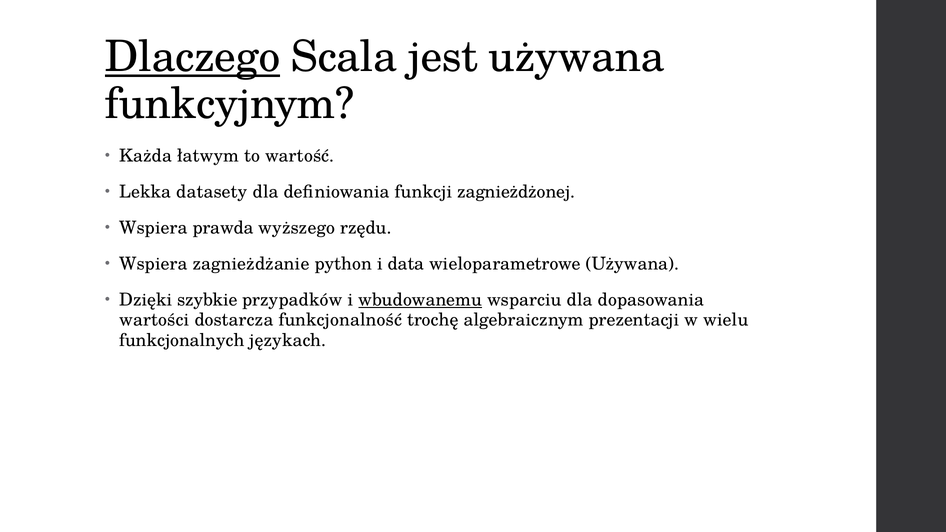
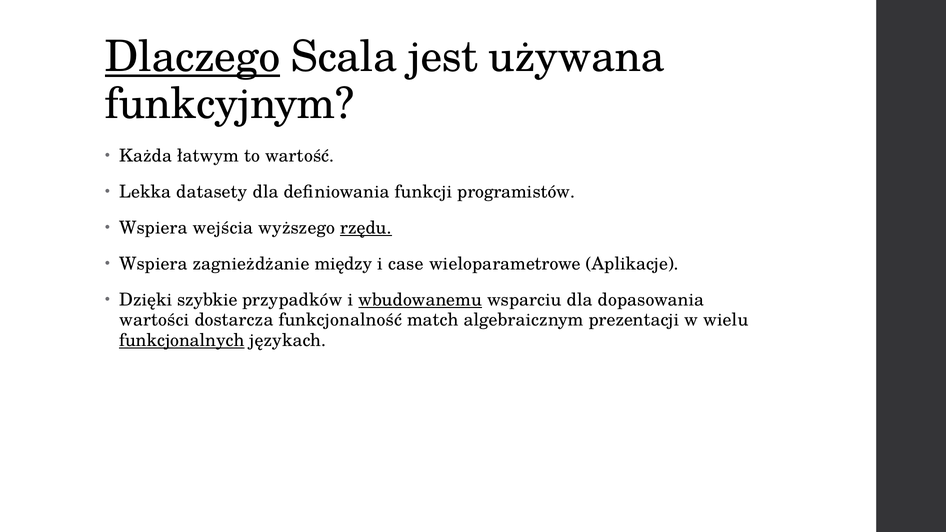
zagnieżdżonej: zagnieżdżonej -> programistów (516, 192)
prawda: prawda -> wejścia (223, 228)
rzędu underline: none -> present (366, 228)
python: python -> między (343, 264)
data: data -> case (406, 264)
wieloparametrowe Używana: Używana -> Aplikacje (632, 264)
trochę: trochę -> match (433, 320)
funkcjonalnych underline: none -> present (182, 340)
